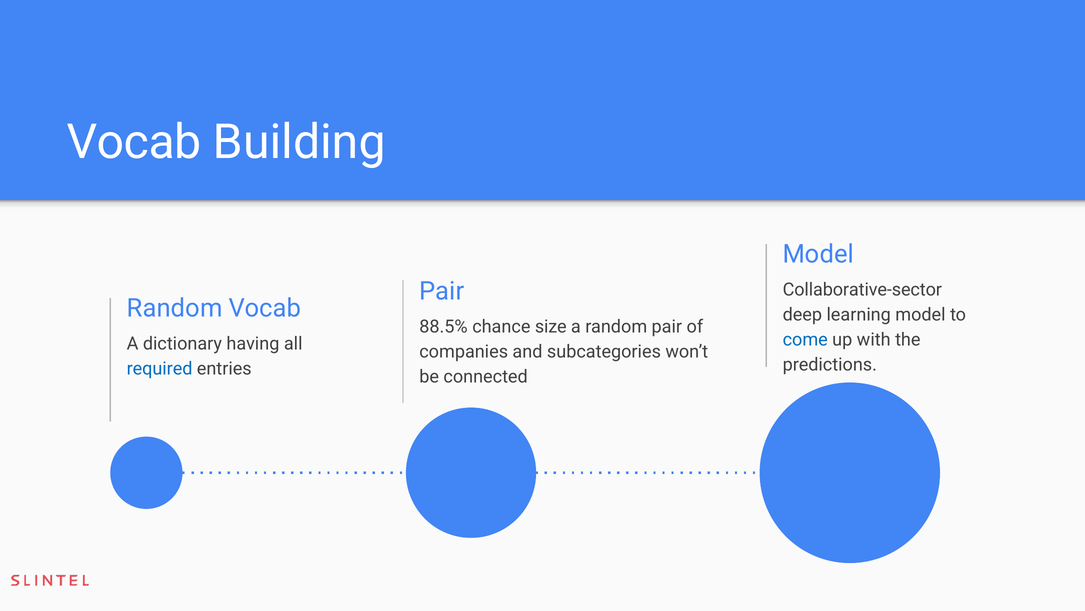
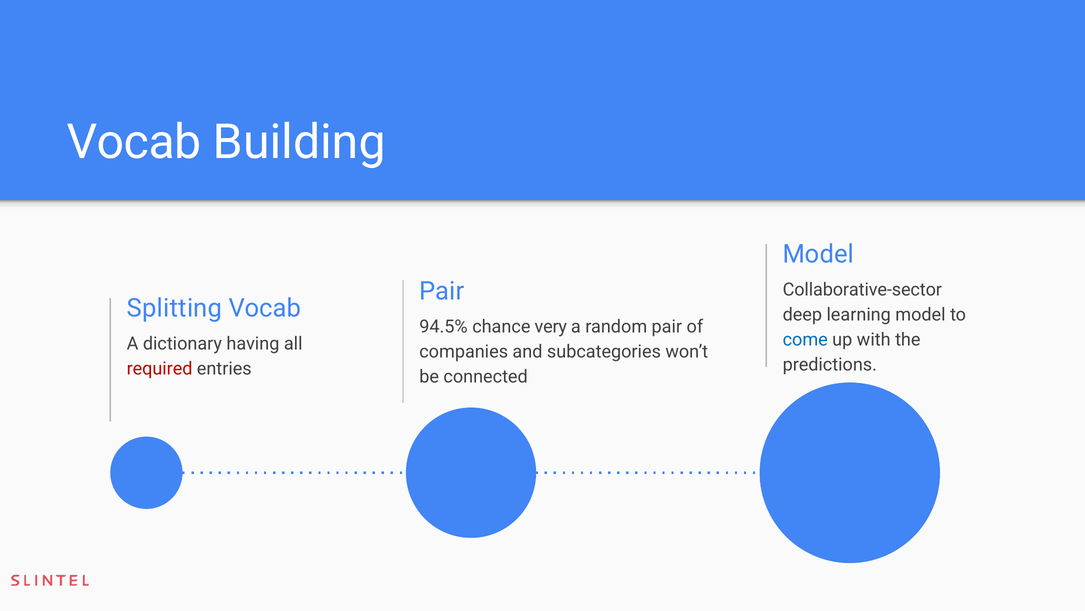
Random: Random -> Splitting (174, 308)
88.5%: 88.5% -> 94.5% (444, 327)
size: size -> very (551, 327)
required colour: blue -> red (160, 369)
